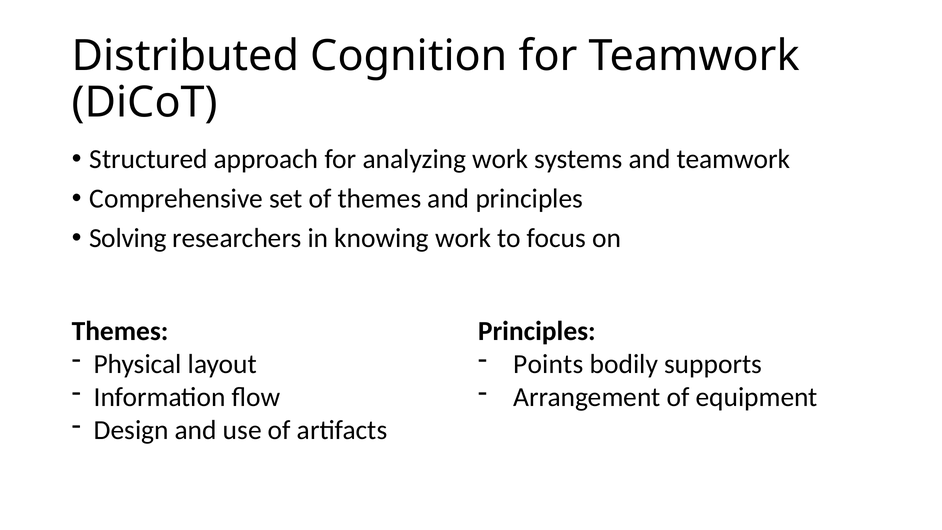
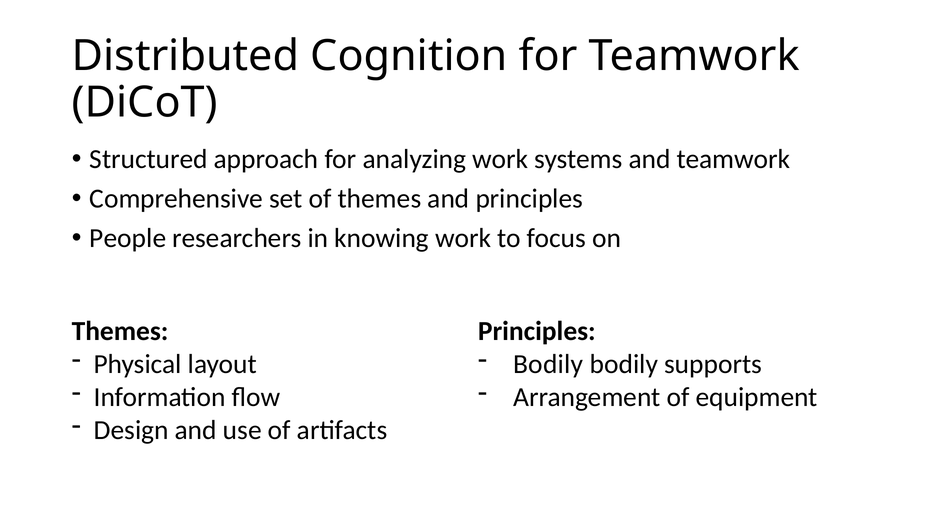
Solving: Solving -> People (128, 238)
Points: Points -> Bodily (548, 364)
